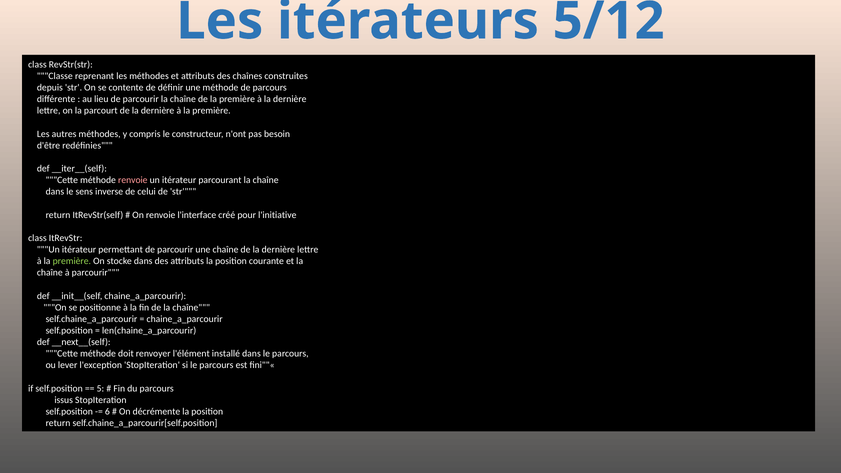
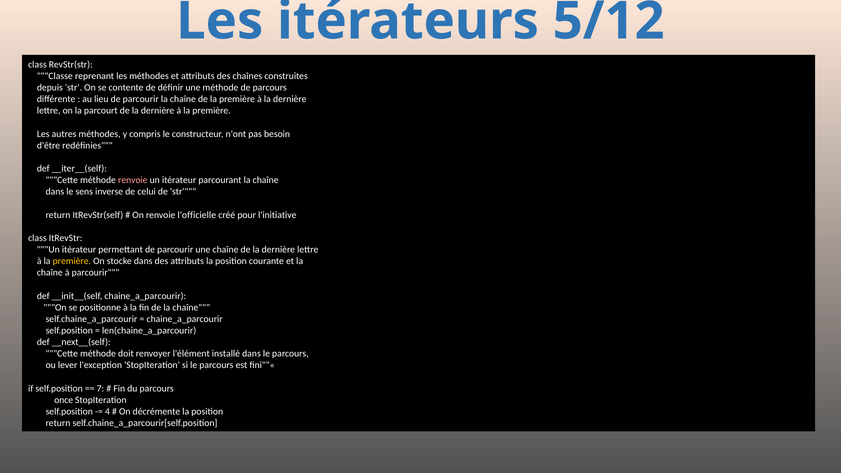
l'interface: l'interface -> l'officielle (197, 215)
première colour: light green -> yellow (72, 261)
5: 5 -> 7 (100, 388)
issus: issus -> once (64, 400)
6: 6 -> 4 (107, 412)
